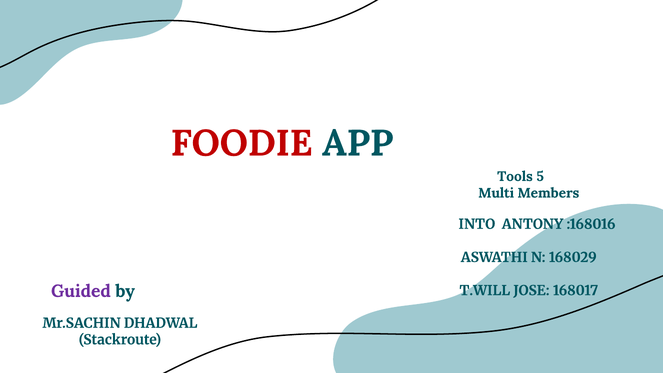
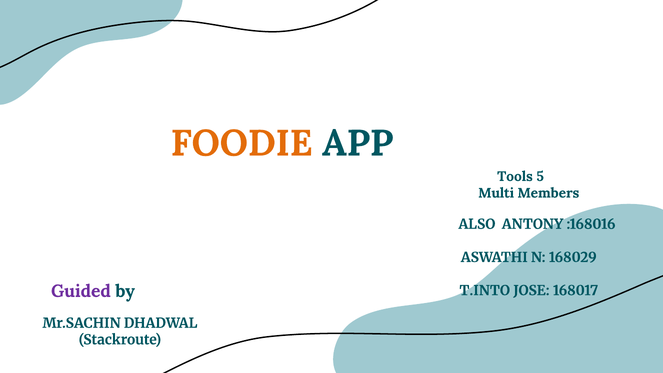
FOODIE colour: red -> orange (242, 143)
INTO: INTO -> ALSO (477, 224)
T.WILL: T.WILL -> T.INTO (485, 291)
